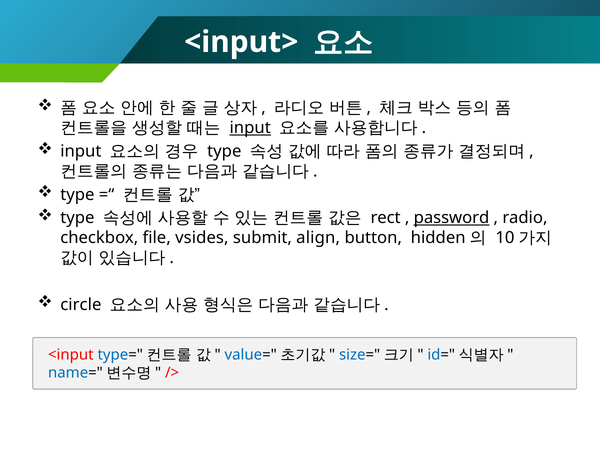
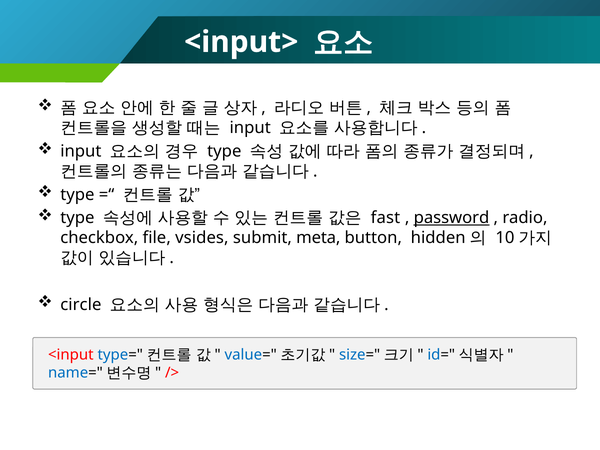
input underline: present -> none (250, 128)
rect: rect -> fast (385, 218)
align: align -> meta (318, 238)
